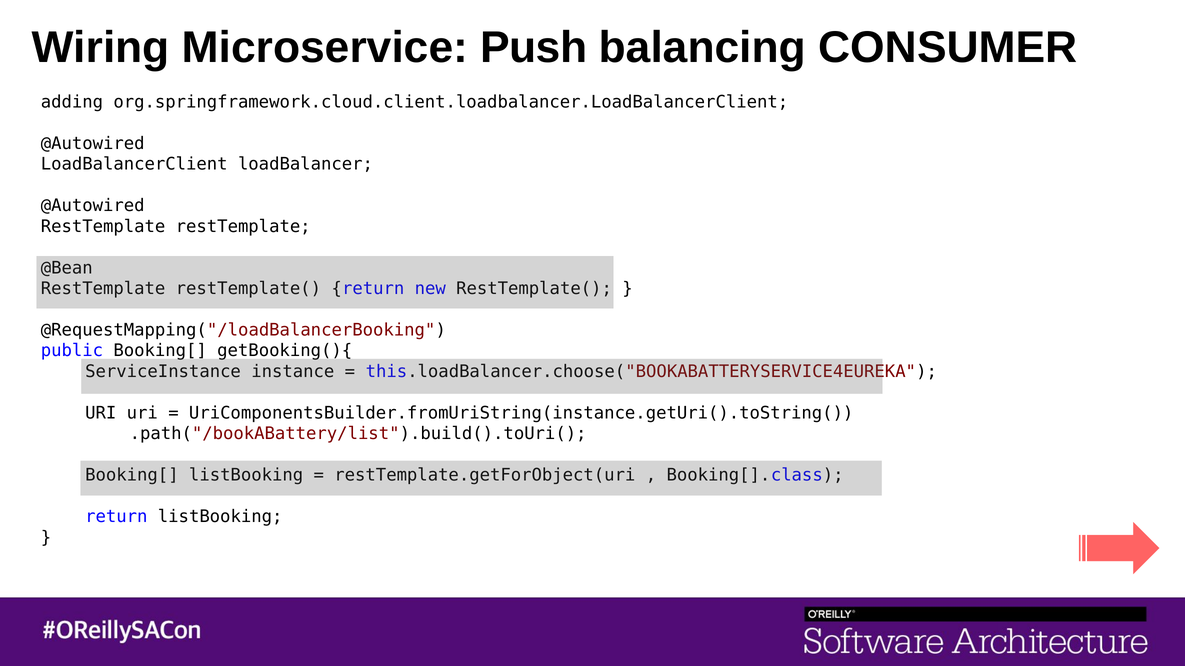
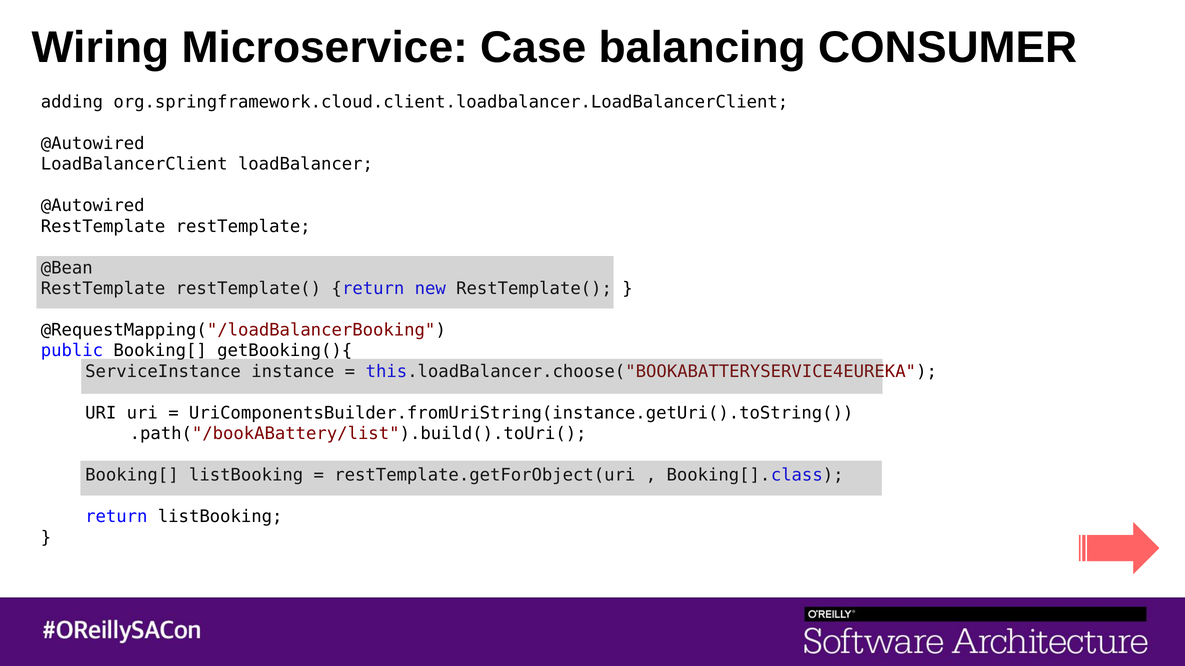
Push: Push -> Case (533, 48)
